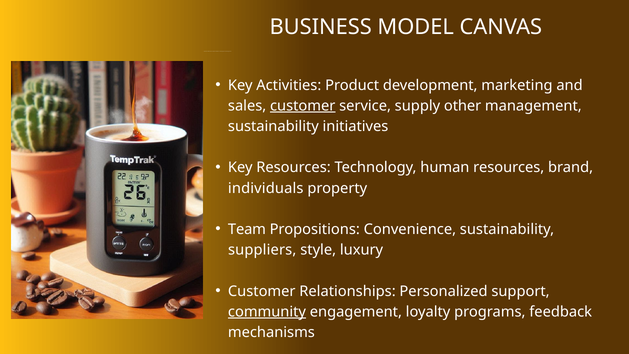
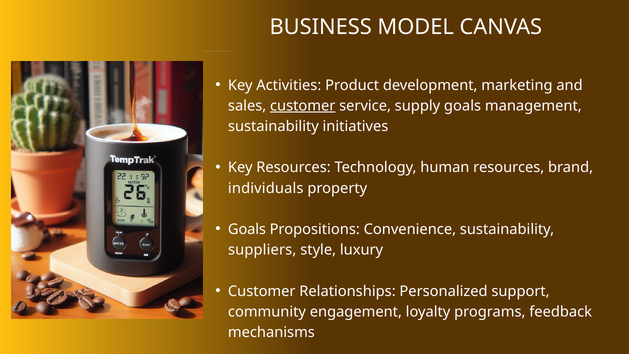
supply other: other -> goals (463, 106)
Team: Team -> Goals (247, 229)
community underline: present -> none (267, 312)
